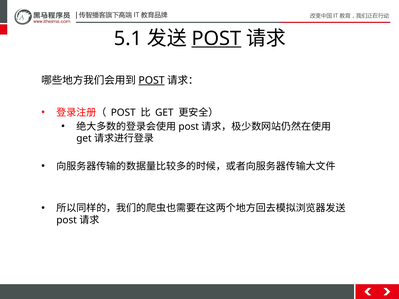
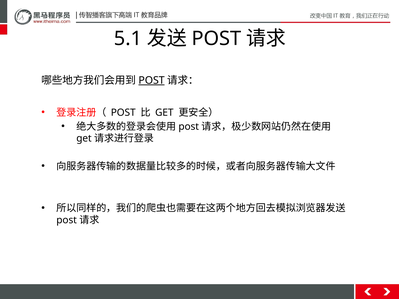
POST underline: present -> none (216, 38)
